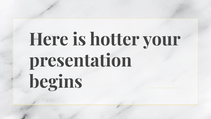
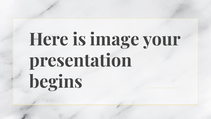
hotter: hotter -> image (114, 39)
